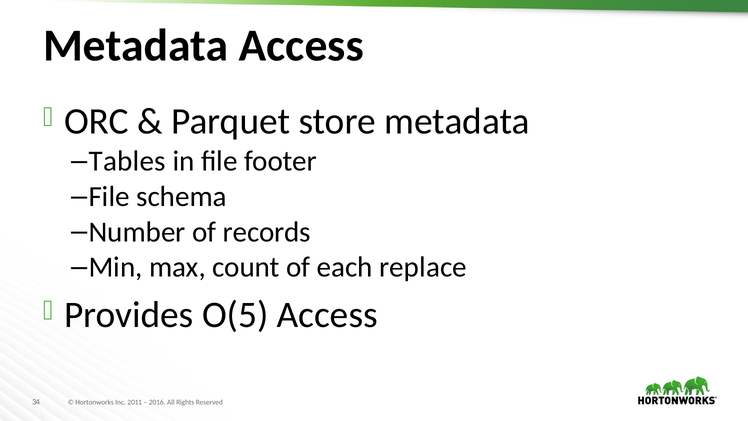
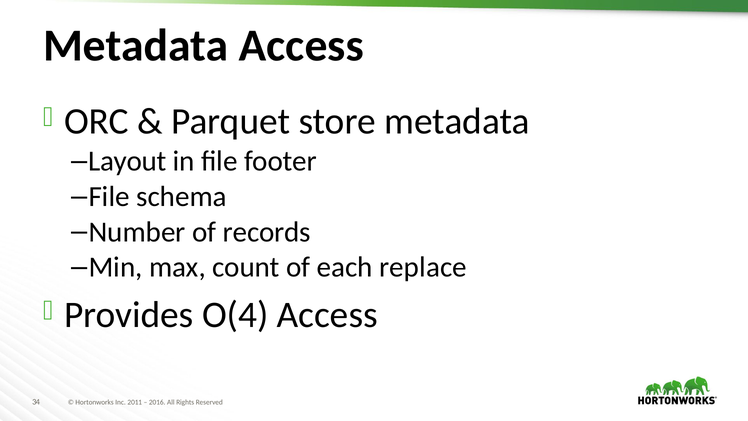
Tables: Tables -> Layout (127, 161)
O(5: O(5 -> O(4 (235, 315)
